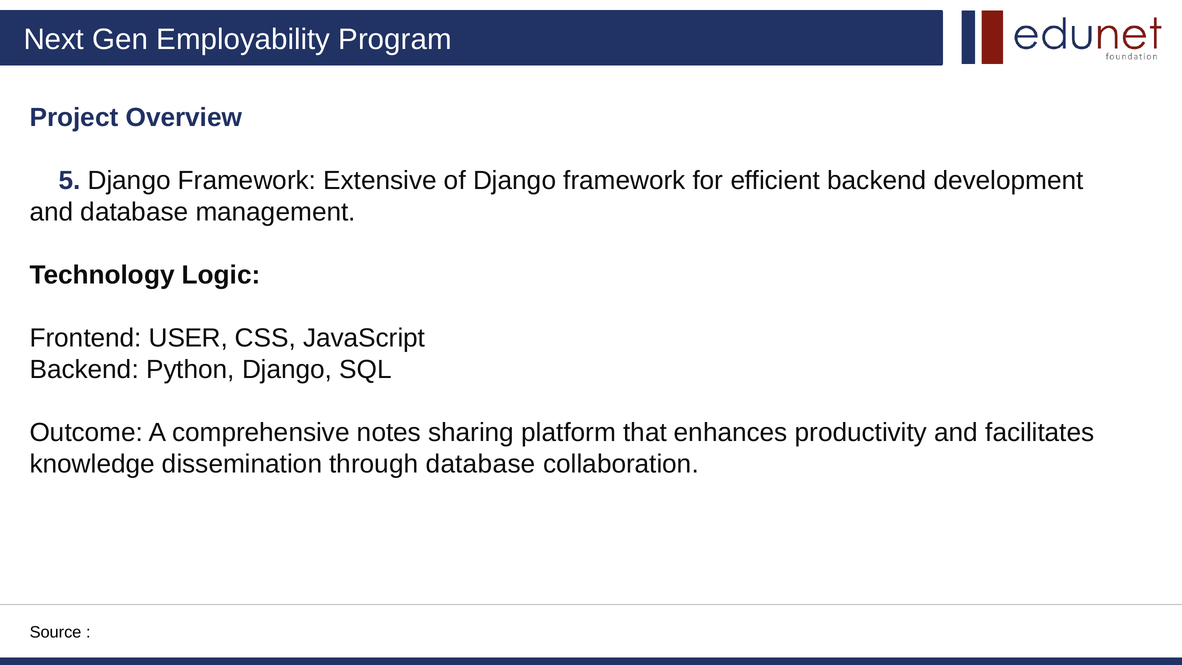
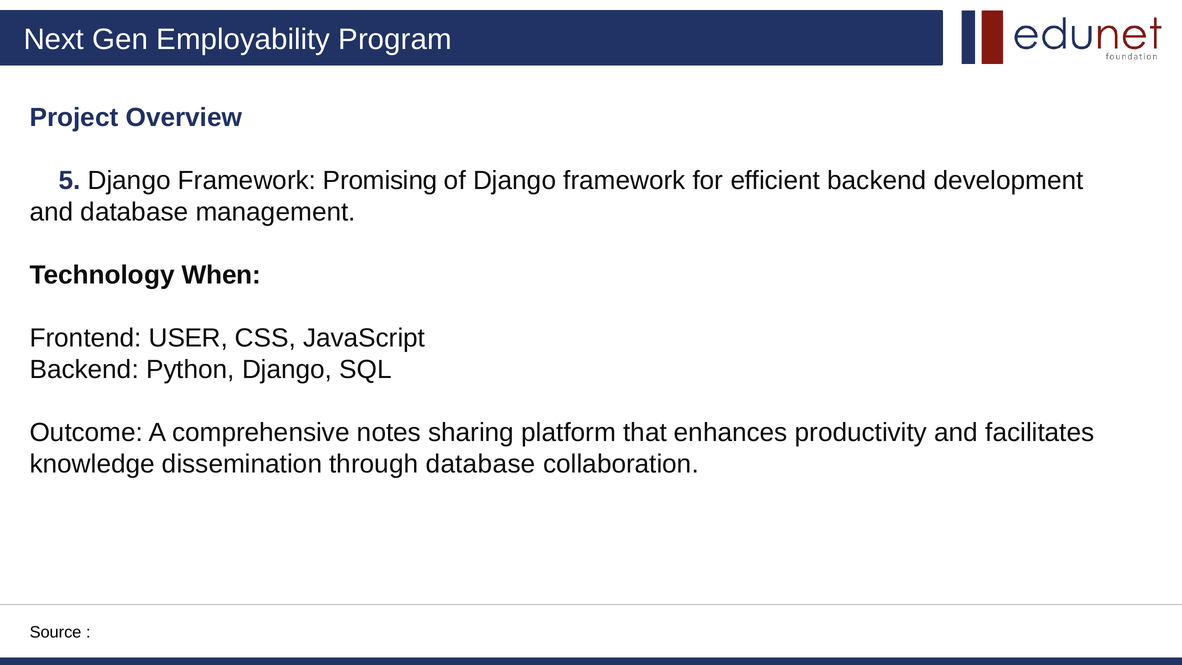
Extensive: Extensive -> Promising (380, 181)
Logic: Logic -> When (221, 275)
